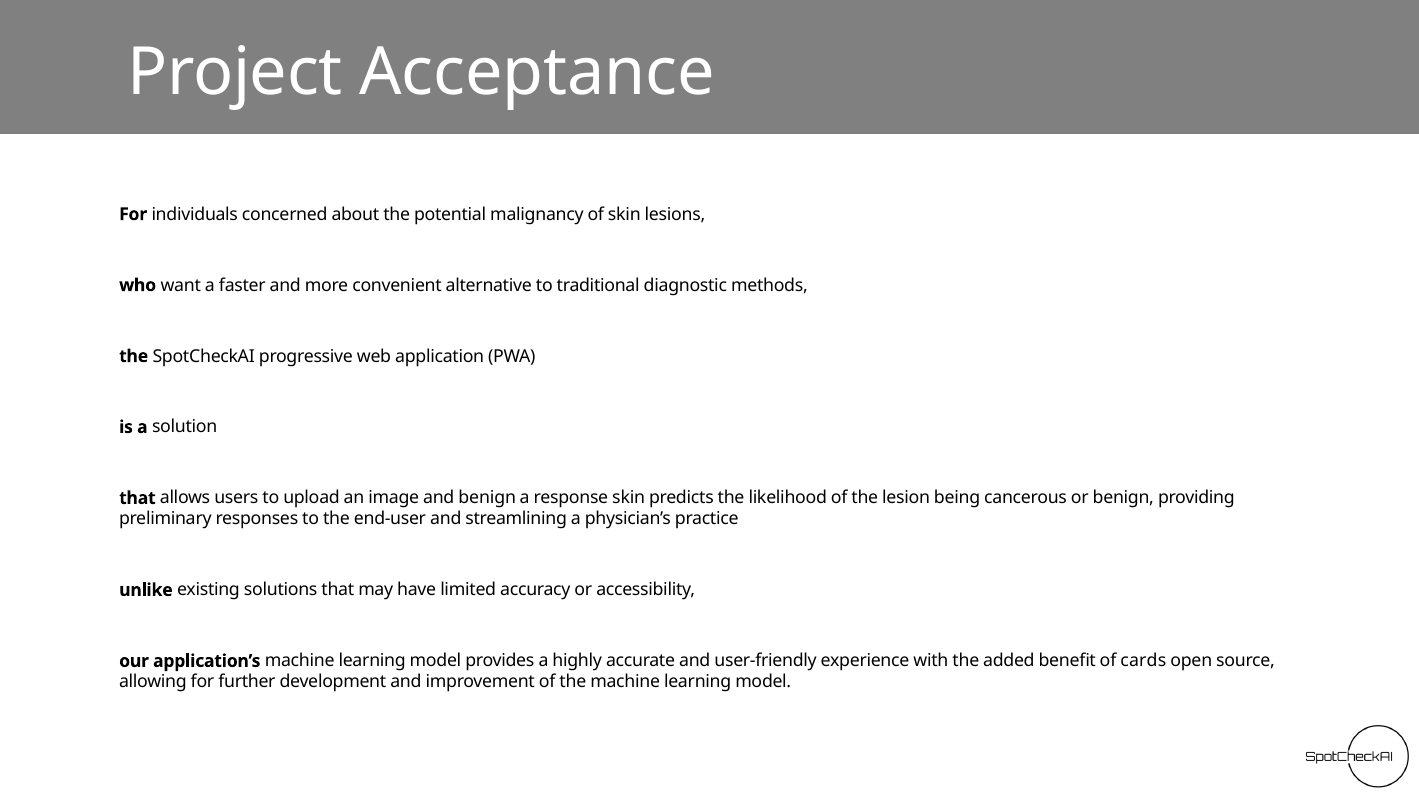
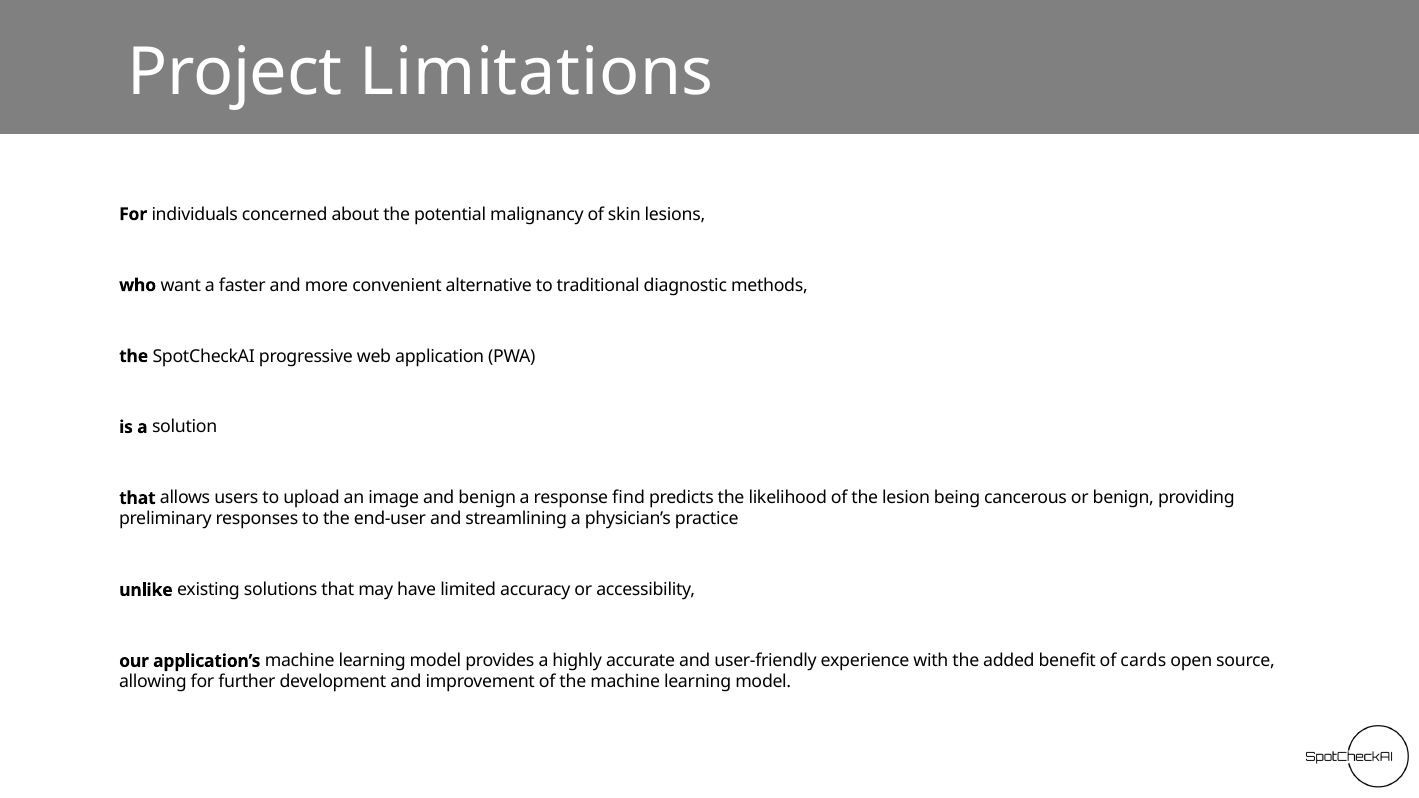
Acceptance: Acceptance -> Limitations (537, 73)
response skin: skin -> find (629, 498)
